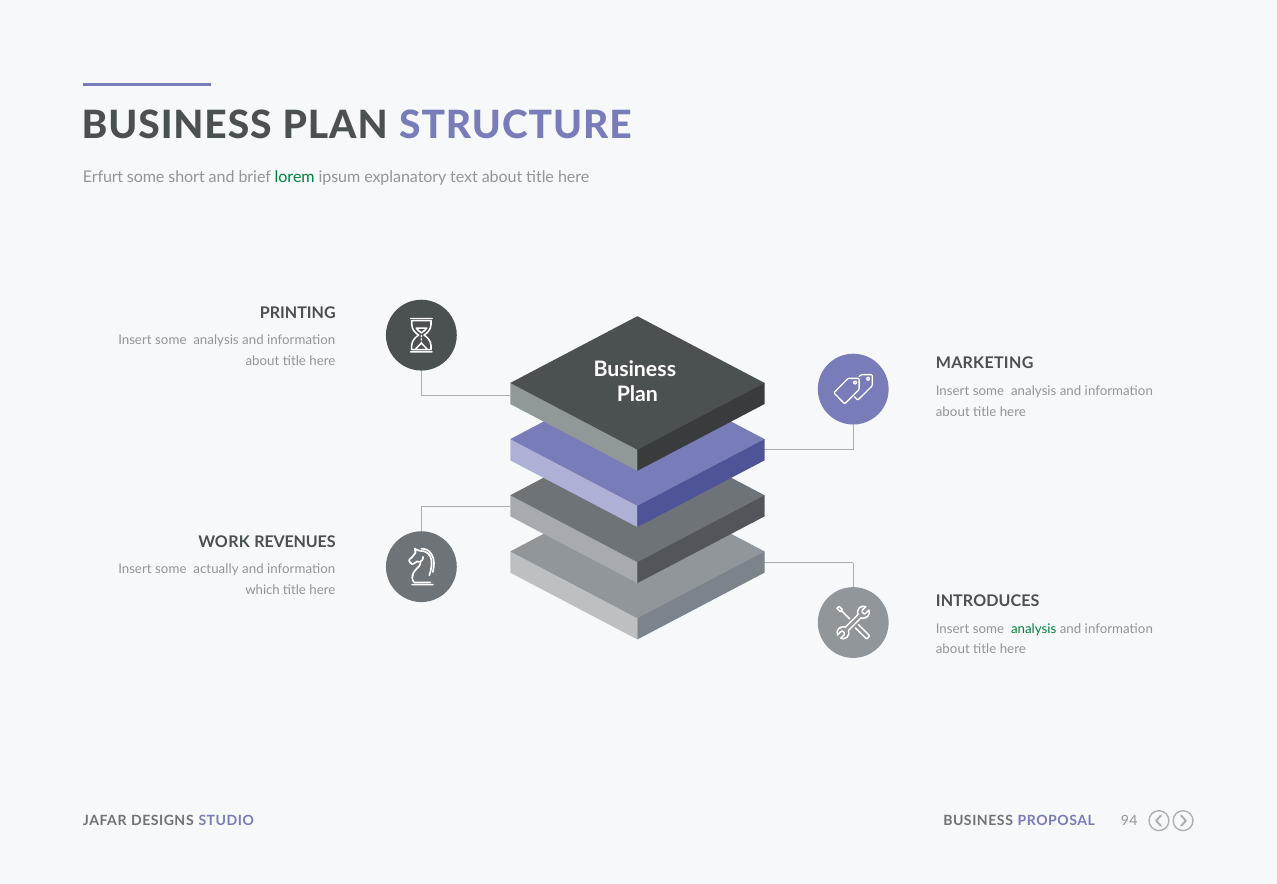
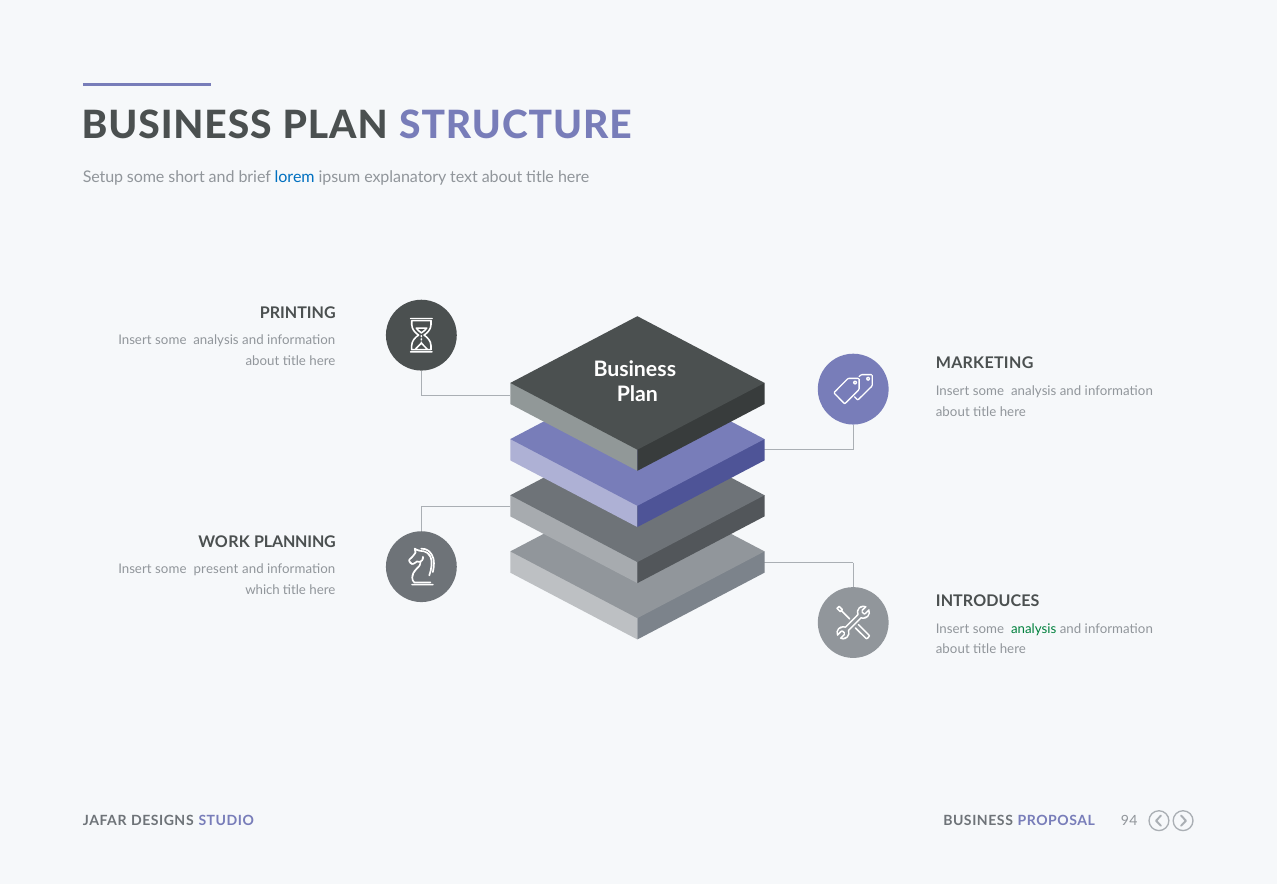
Erfurt: Erfurt -> Setup (103, 178)
lorem colour: green -> blue (295, 178)
REVENUES: REVENUES -> PLANNING (295, 542)
actually: actually -> present (216, 570)
